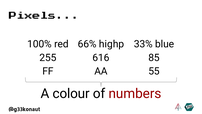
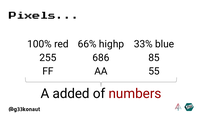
616: 616 -> 686 (101, 58)
colour: colour -> added (71, 93)
